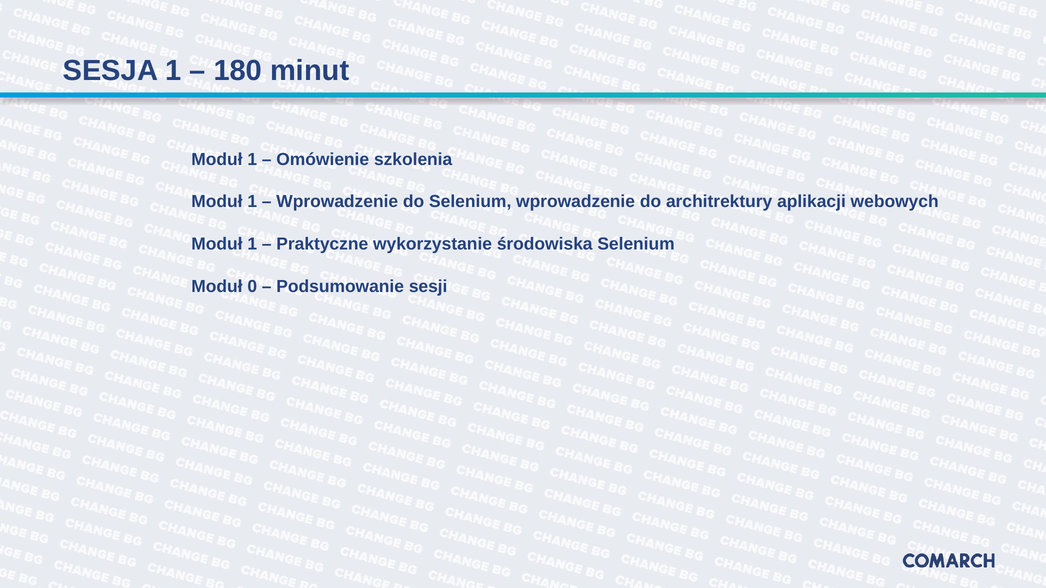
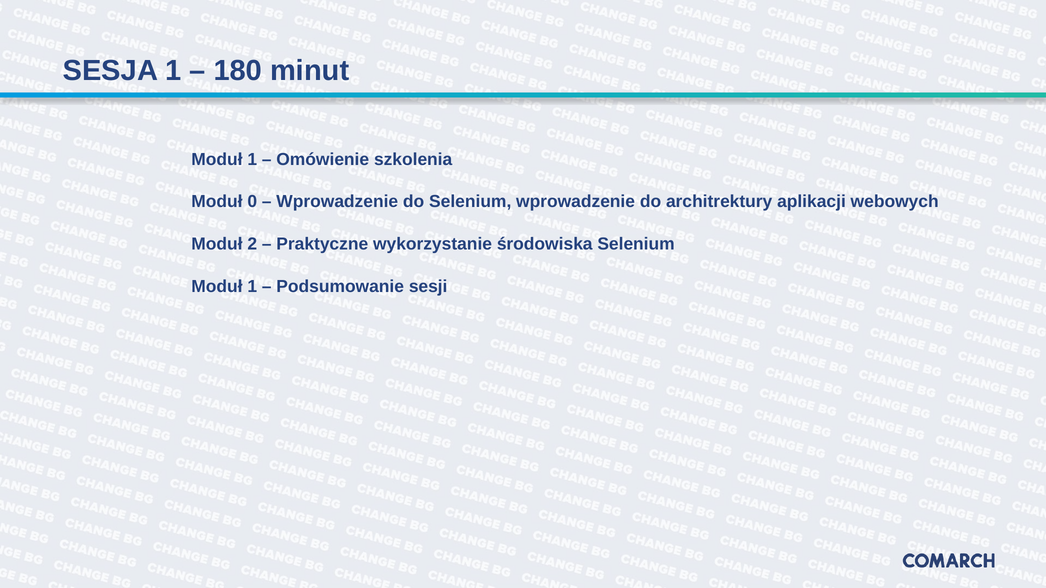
1: 1 -> 0 (252, 202)
1: 1 -> 2 (252, 244)
0: 0 -> 1 (252, 287)
